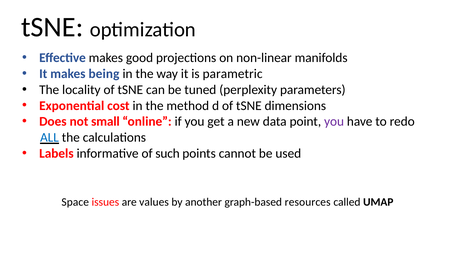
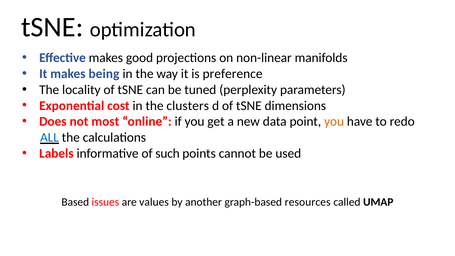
parametric: parametric -> preference (233, 74)
method: method -> clusters (188, 106)
small: small -> most (105, 122)
you colour: purple -> orange (334, 122)
Space: Space -> Based (75, 202)
